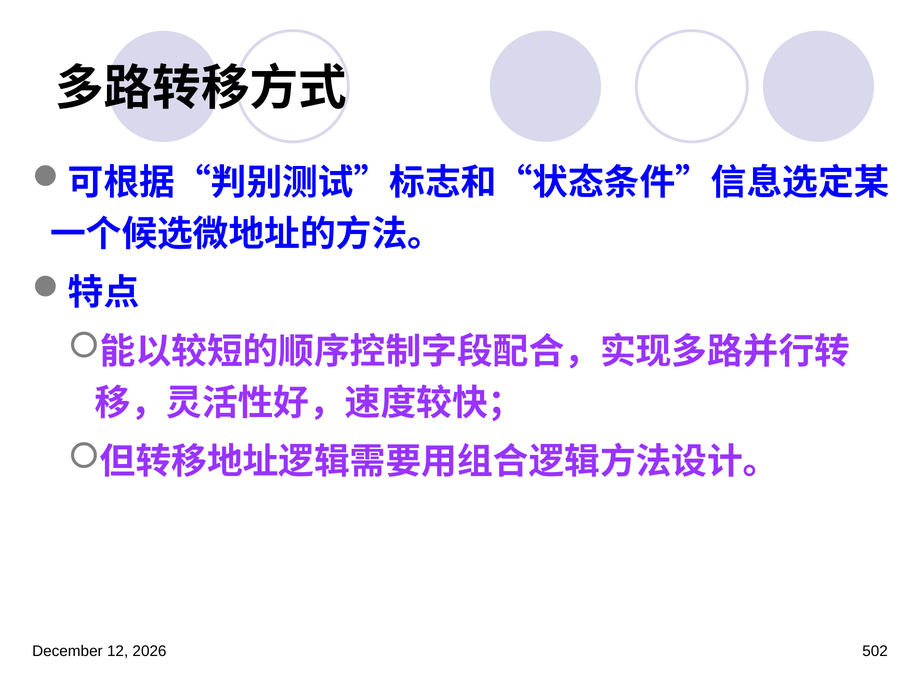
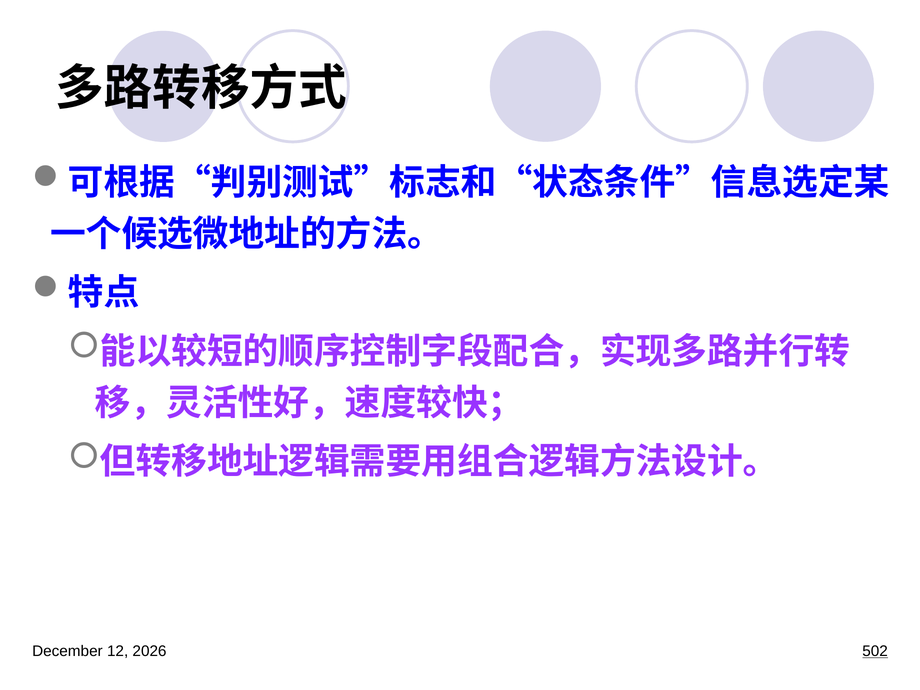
502 underline: none -> present (875, 651)
